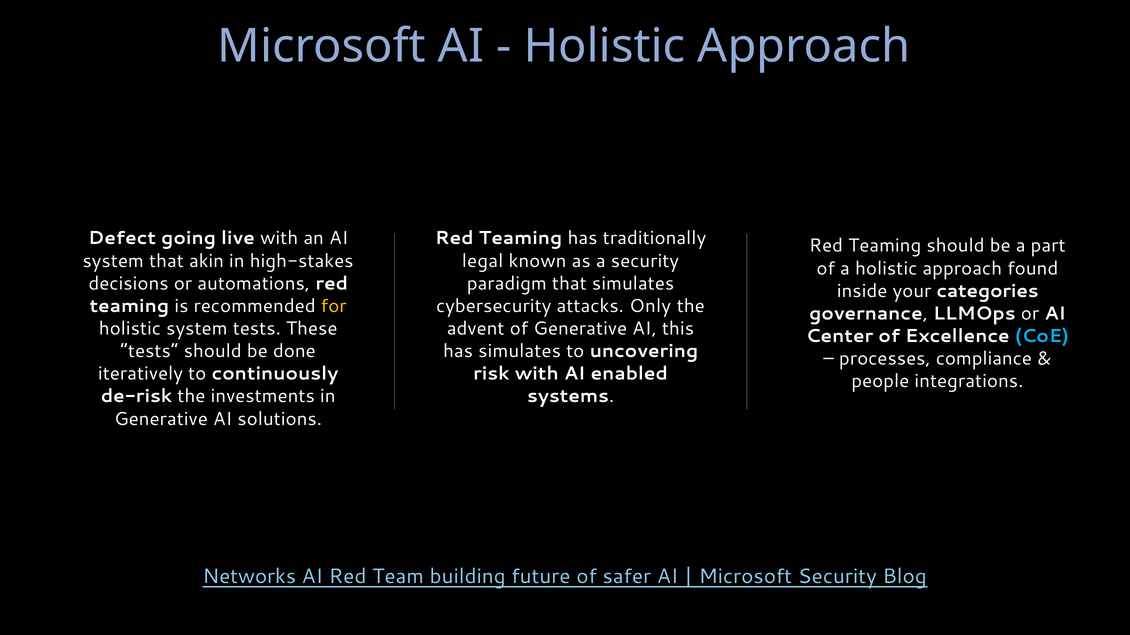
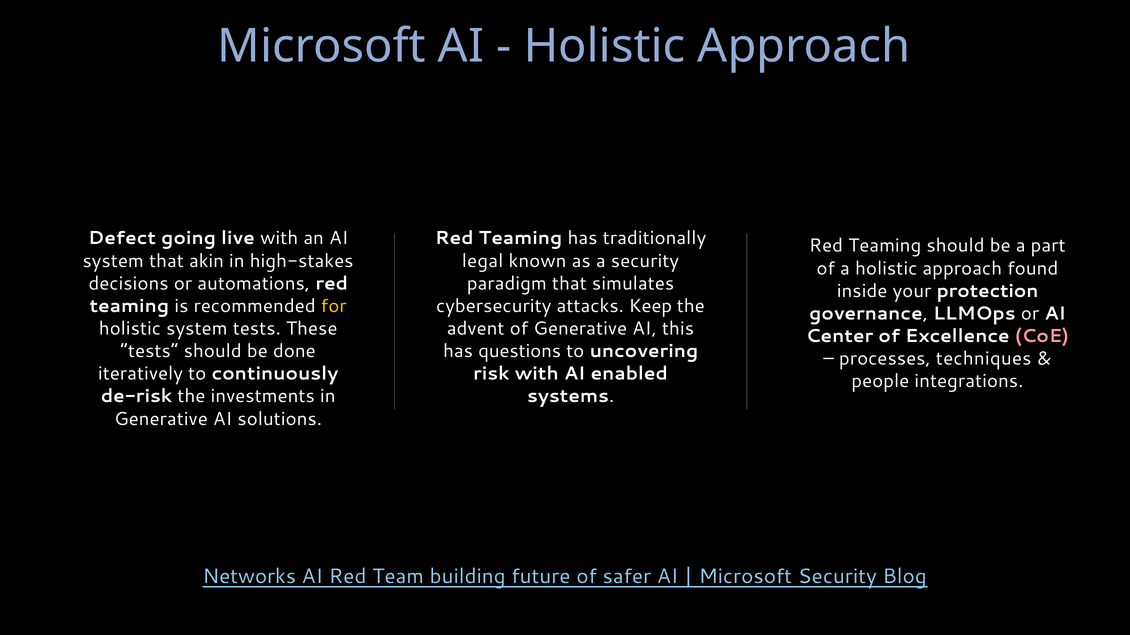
categories: categories -> protection (988, 291)
Only: Only -> Keep (650, 306)
CoE colour: light blue -> pink (1042, 336)
has simulates: simulates -> questions (520, 351)
compliance: compliance -> techniques (984, 359)
